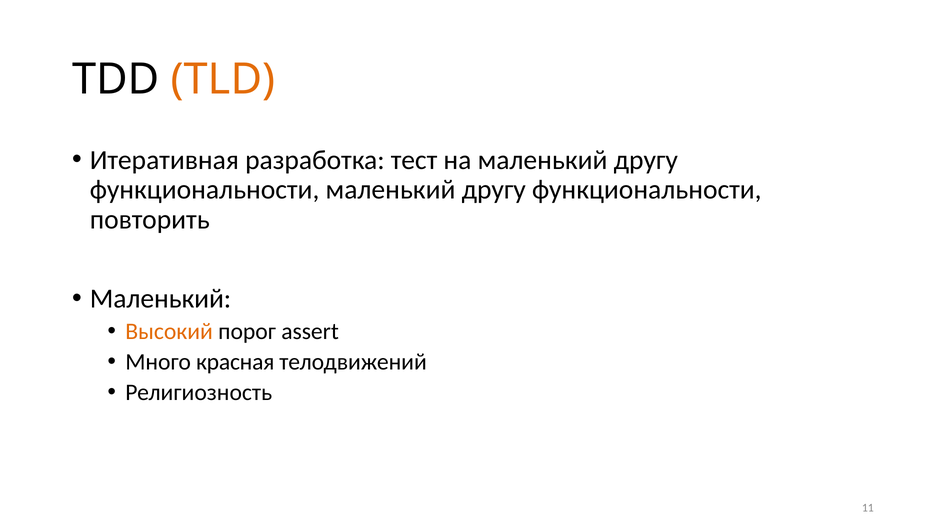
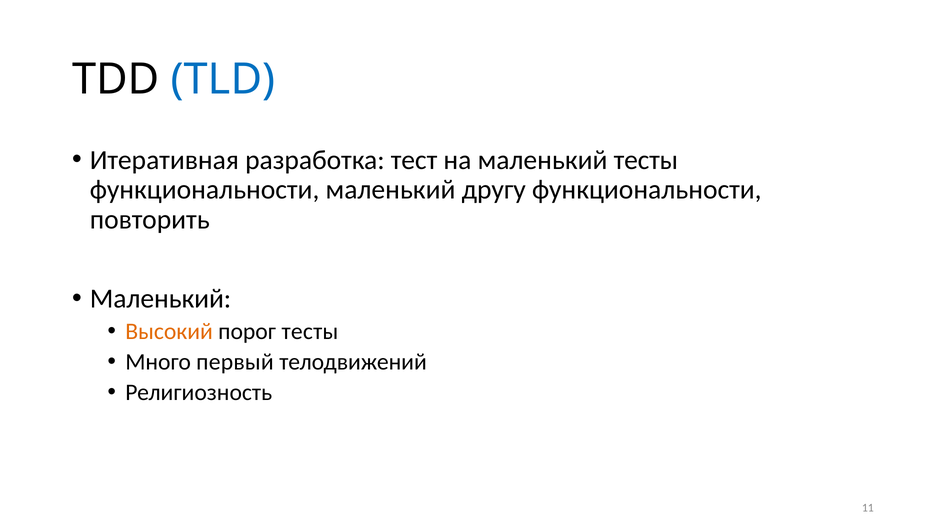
TLD colour: orange -> blue (223, 79)
на маленький другу: другу -> тесты (646, 160)
порог assert: assert -> тесты (310, 331)
красная: красная -> первый (235, 362)
